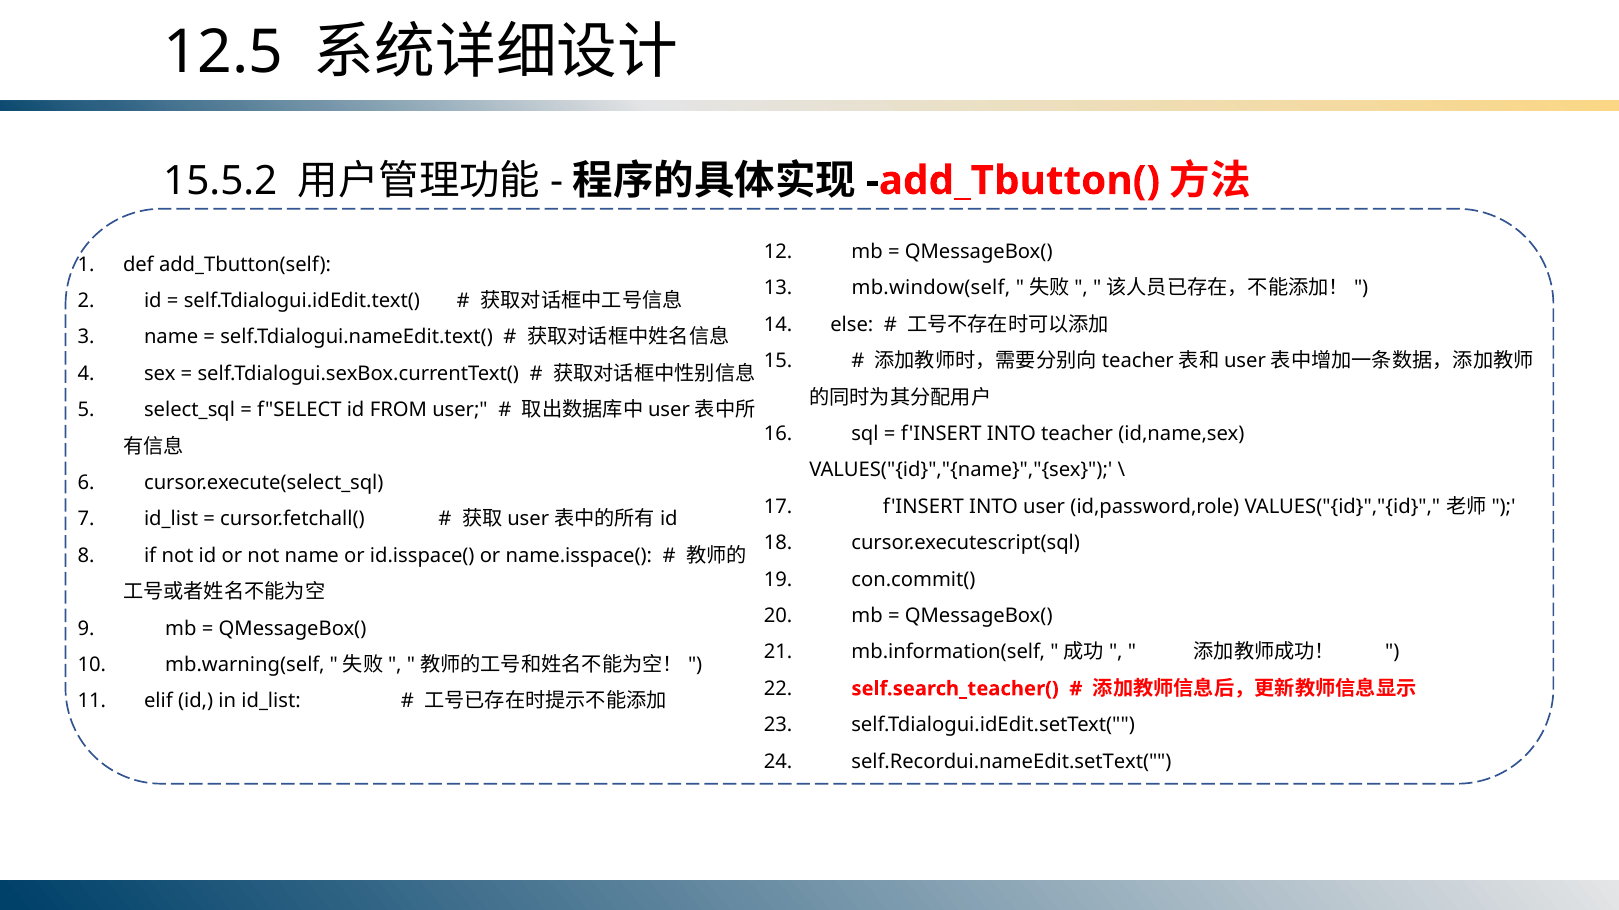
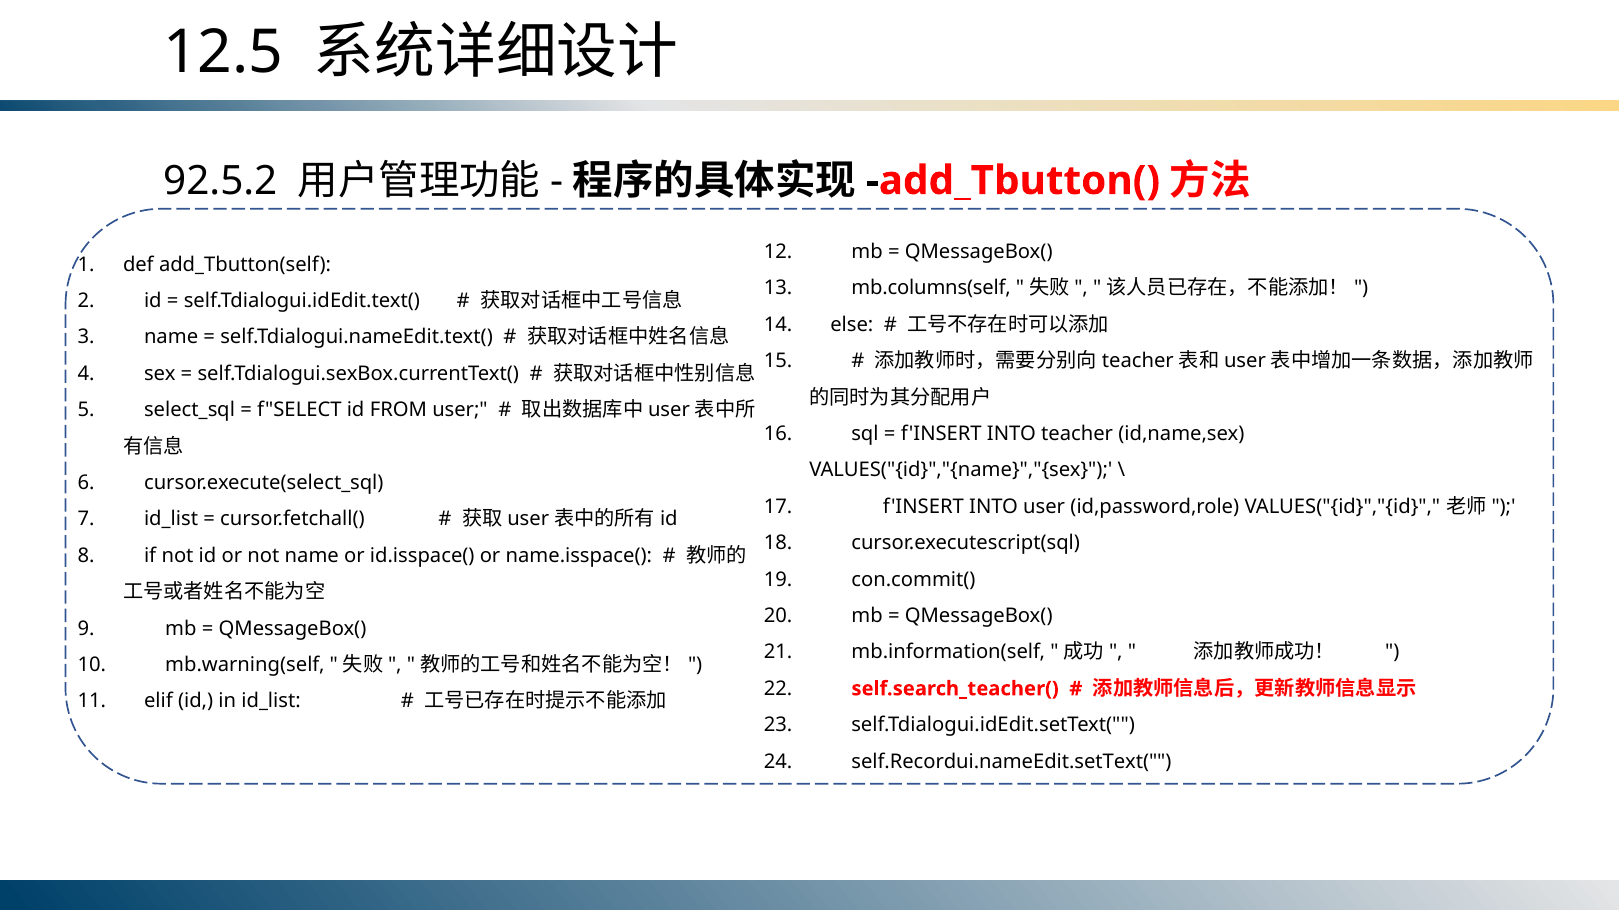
15.5.2: 15.5.2 -> 92.5.2 (220, 181)
mb.window(self: mb.window(self -> mb.columns(self (931, 288)
